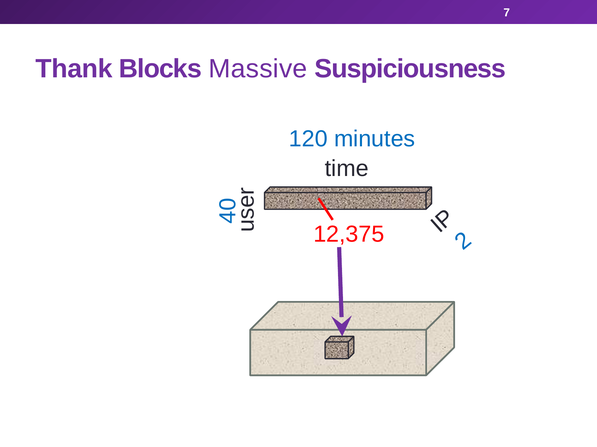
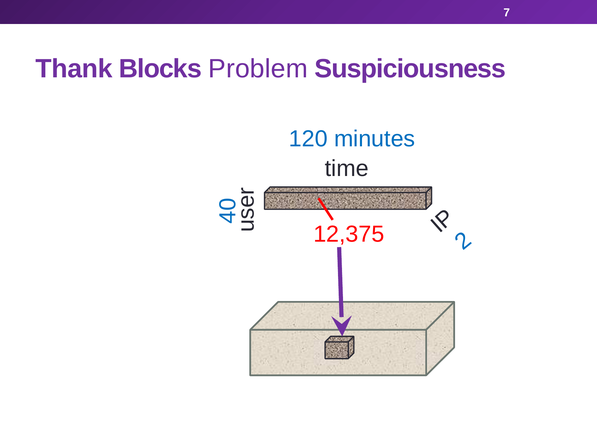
Massive: Massive -> Problem (258, 69)
